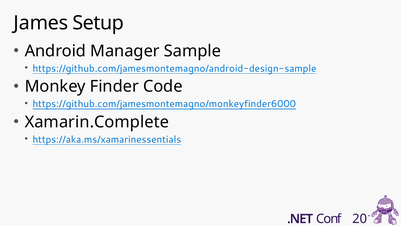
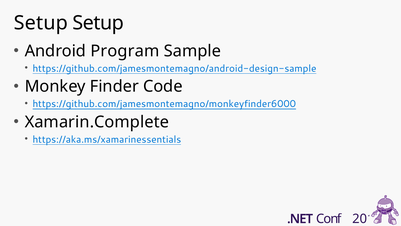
James: James -> Setup (41, 23)
Manager: Manager -> Program (125, 51)
